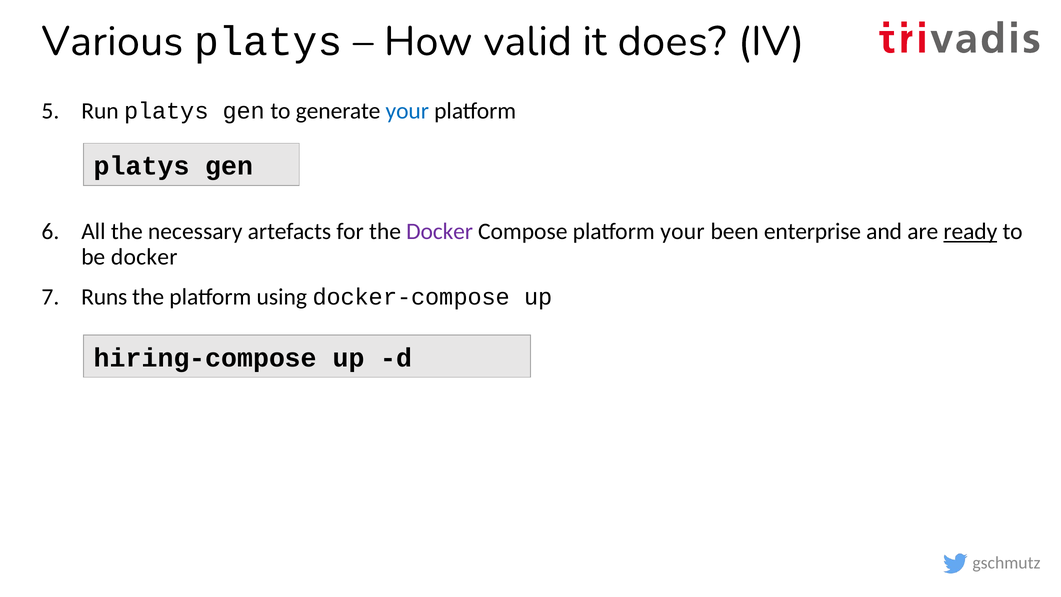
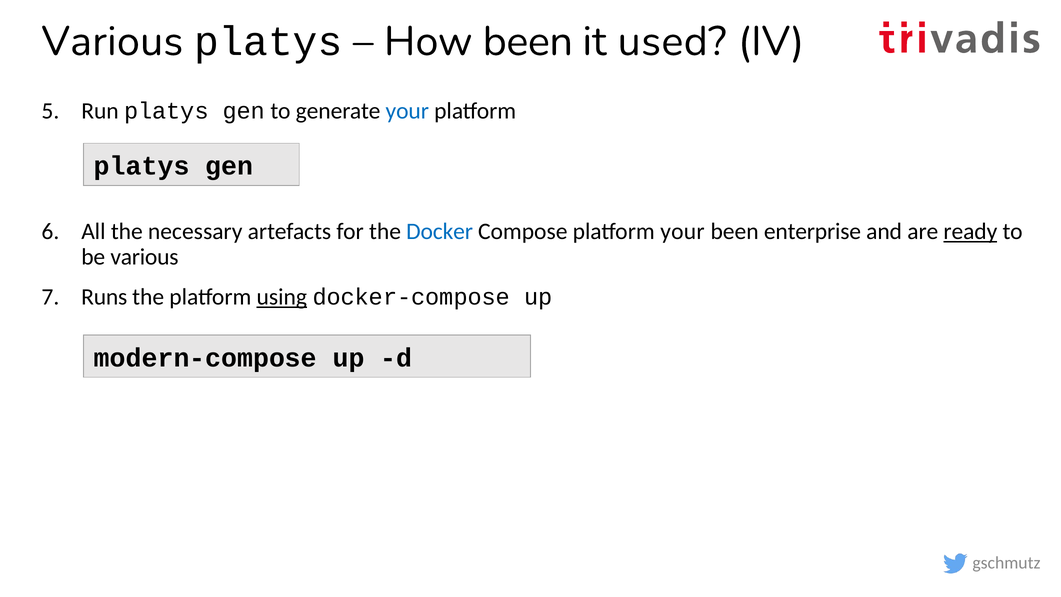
How valid: valid -> been (528, 41)
does: does -> used (672, 41)
Docker colour: purple -> blue (440, 231)
be docker: docker -> various (144, 257)
using underline: none -> present (282, 297)
hiring-compose: hiring-compose -> modern-compose (205, 358)
